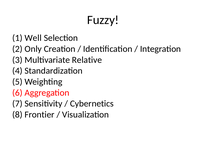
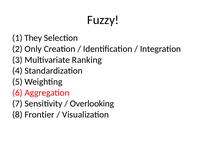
Well: Well -> They (33, 38)
Relative: Relative -> Ranking (87, 60)
Cybernetics: Cybernetics -> Overlooking (92, 104)
